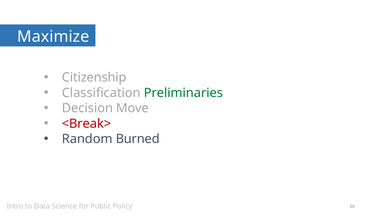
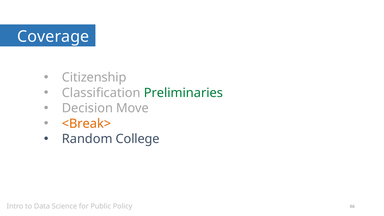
Maximize: Maximize -> Coverage (53, 37)
<Break> colour: red -> orange (87, 124)
Burned: Burned -> College (138, 139)
